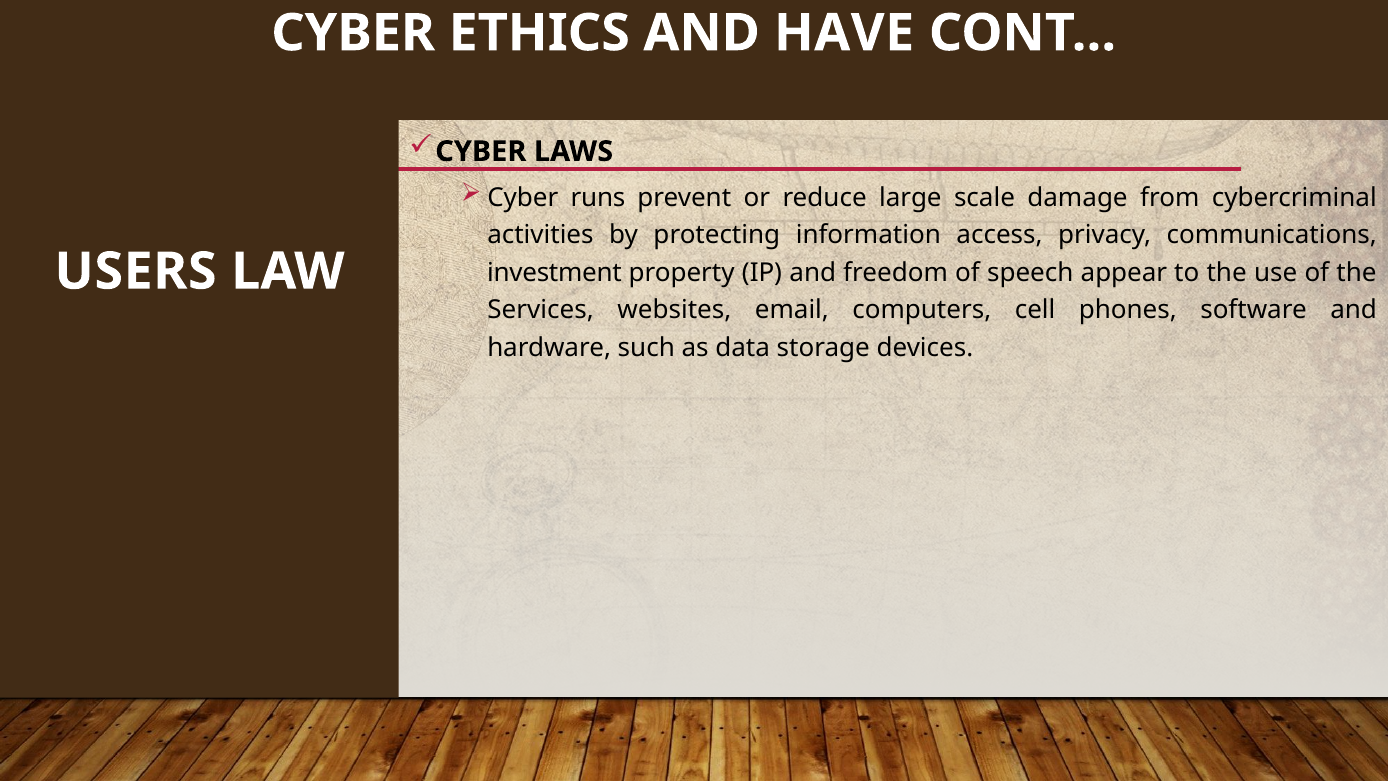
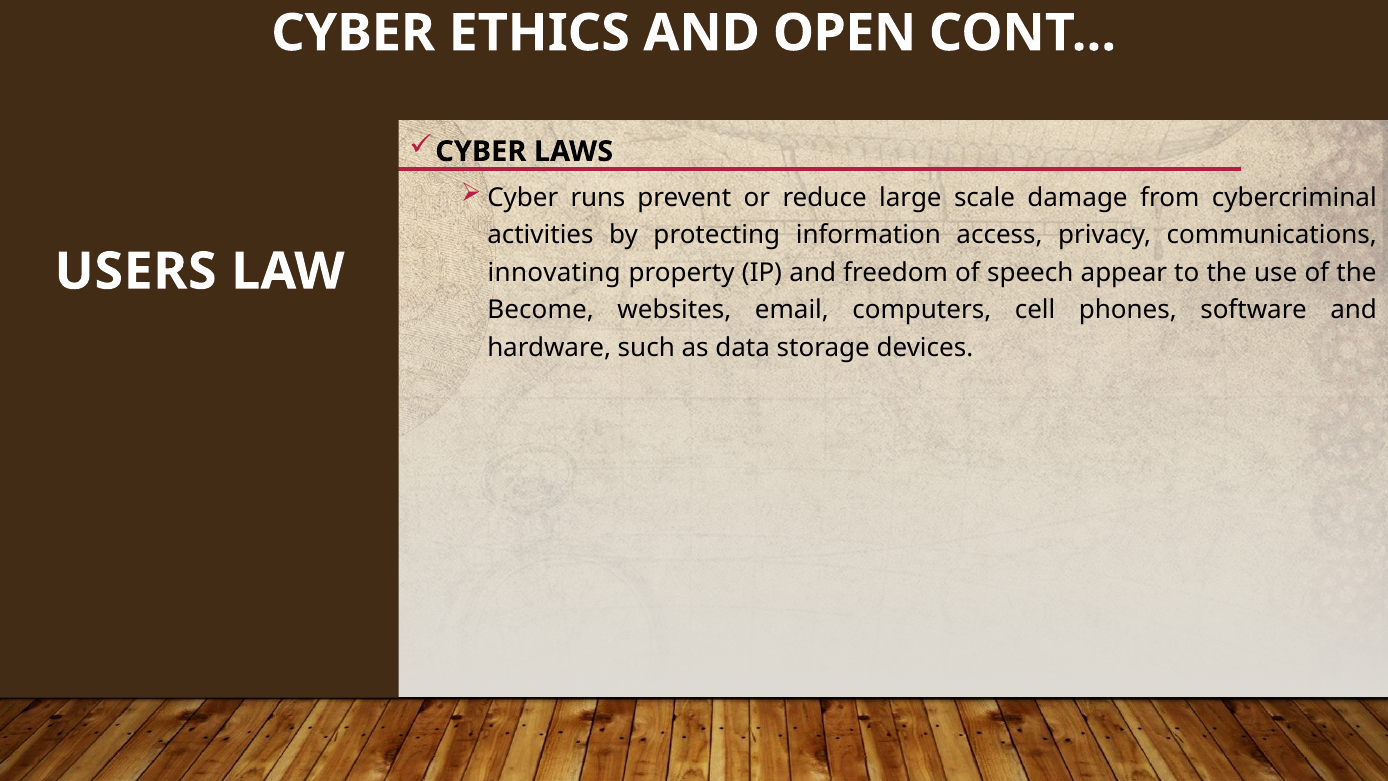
HAVE: HAVE -> OPEN (845, 33)
investment: investment -> innovating (554, 273)
Services: Services -> Become (541, 310)
